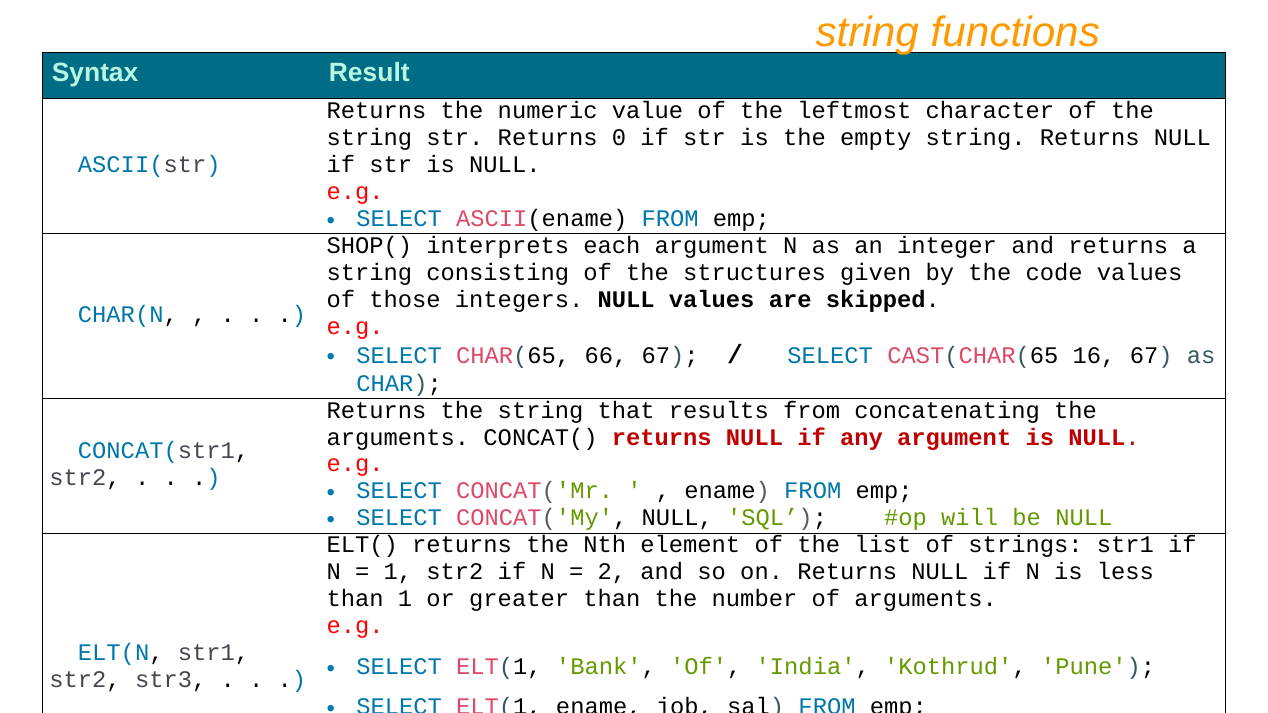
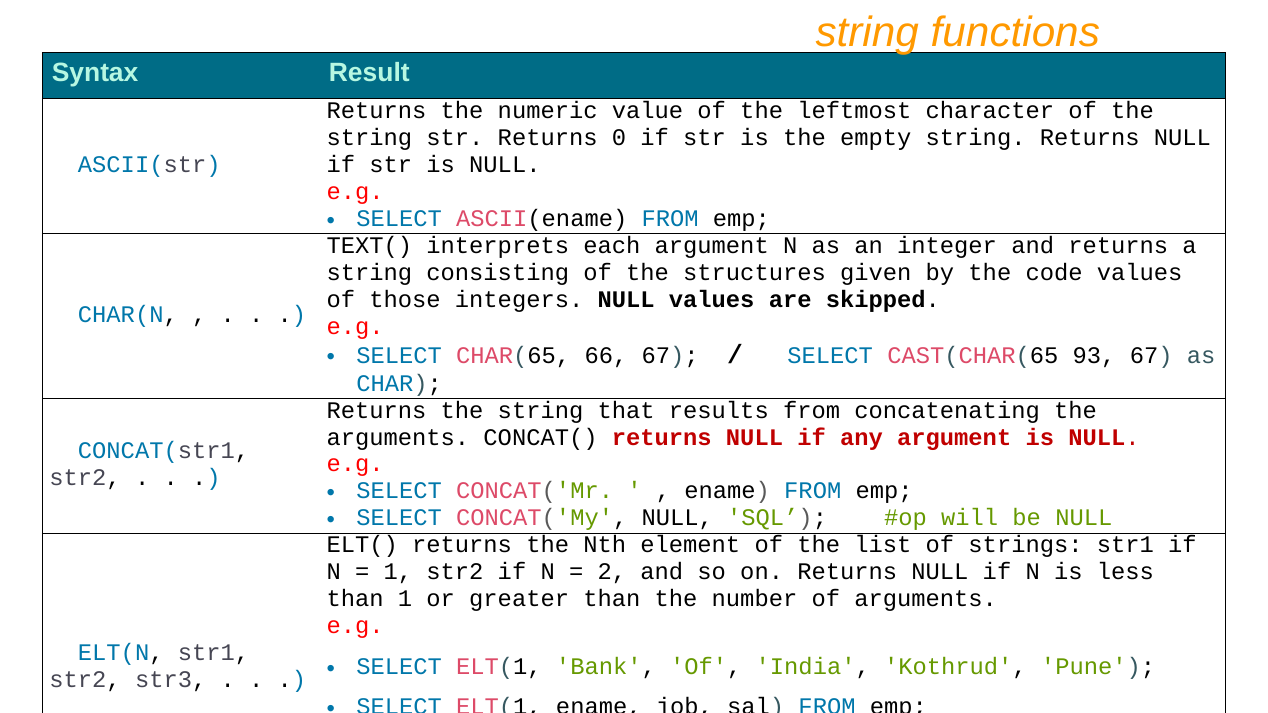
SHOP(: SHOP( -> TEXT( (369, 246)
16: 16 -> 93 (1094, 356)
